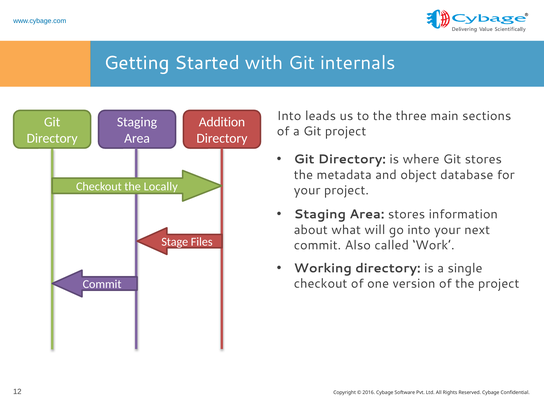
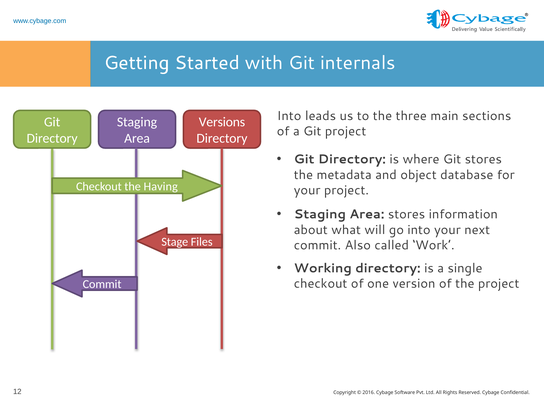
Addition: Addition -> Versions (222, 122)
Locally: Locally -> Having (161, 187)
